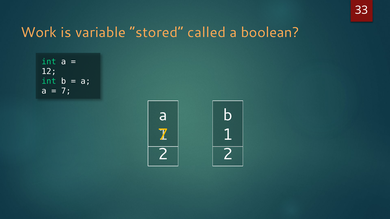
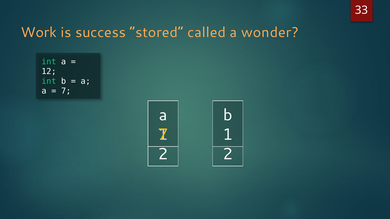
variable: variable -> success (101, 32)
boolean: boolean -> wonder (270, 32)
